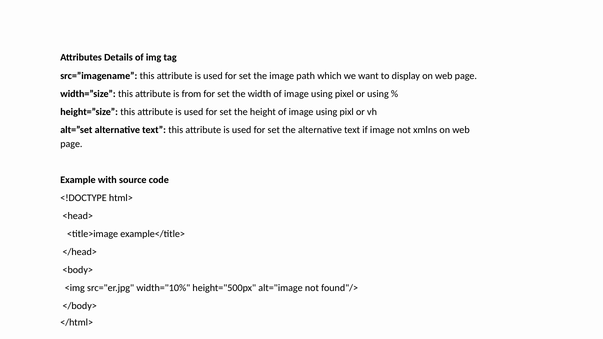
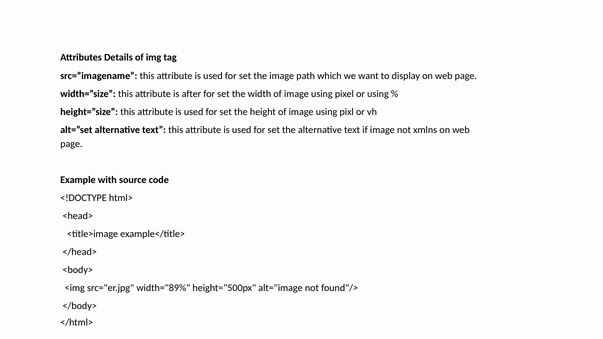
from: from -> after (191, 94)
width="10%: width="10% -> width="89% (163, 288)
